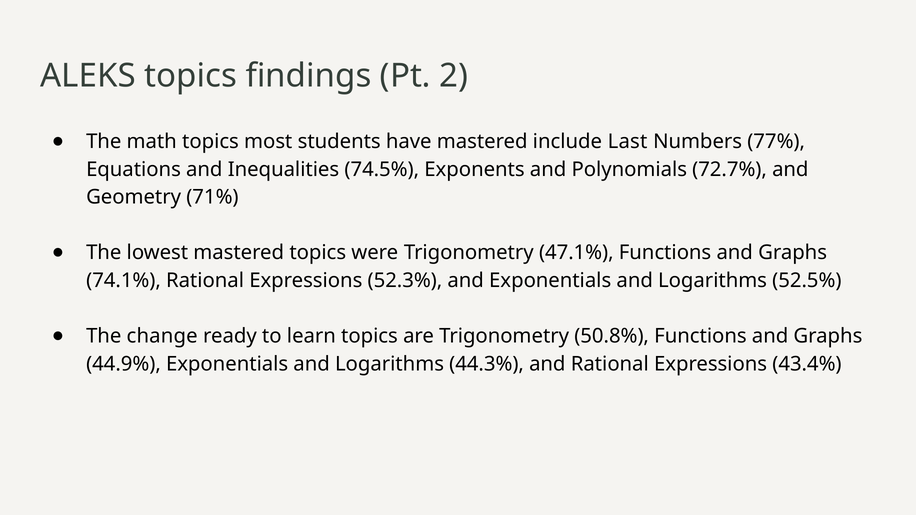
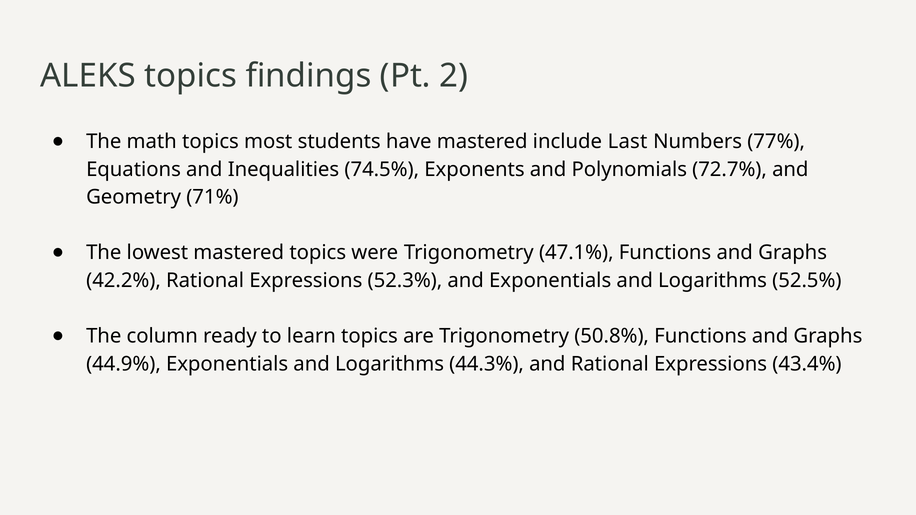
74.1%: 74.1% -> 42.2% (124, 281)
change: change -> column (162, 336)
